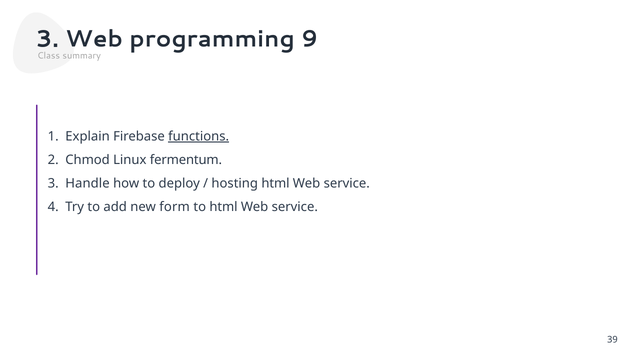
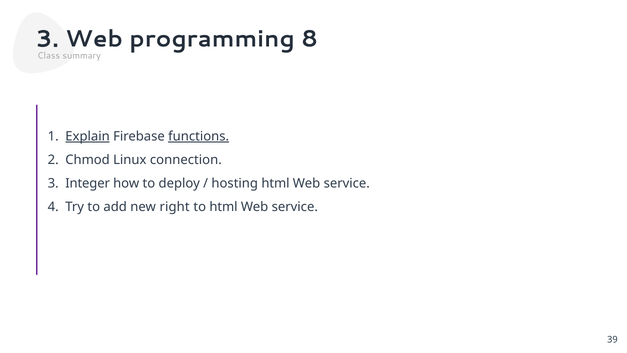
9: 9 -> 8 (310, 39)
Explain underline: none -> present (88, 136)
fermentum: fermentum -> connection (186, 160)
Handle: Handle -> Integer (88, 183)
form: form -> right (175, 207)
